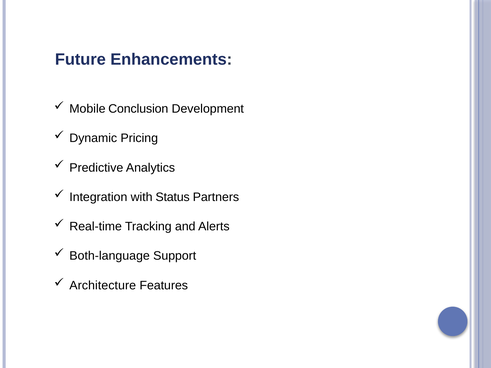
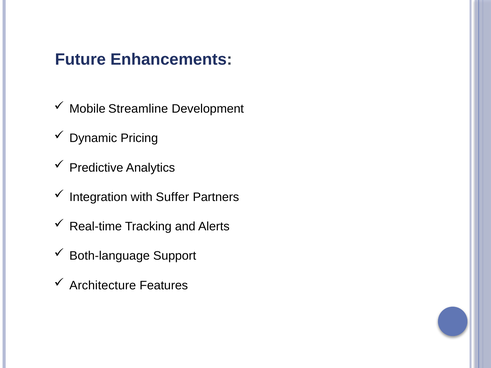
Conclusion: Conclusion -> Streamline (138, 109)
Status: Status -> Suffer (172, 197)
